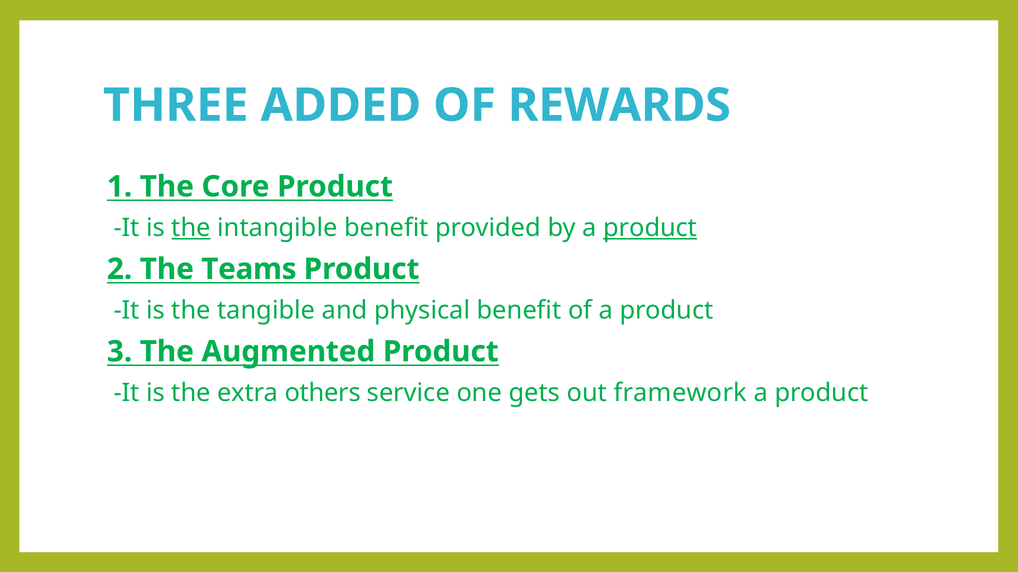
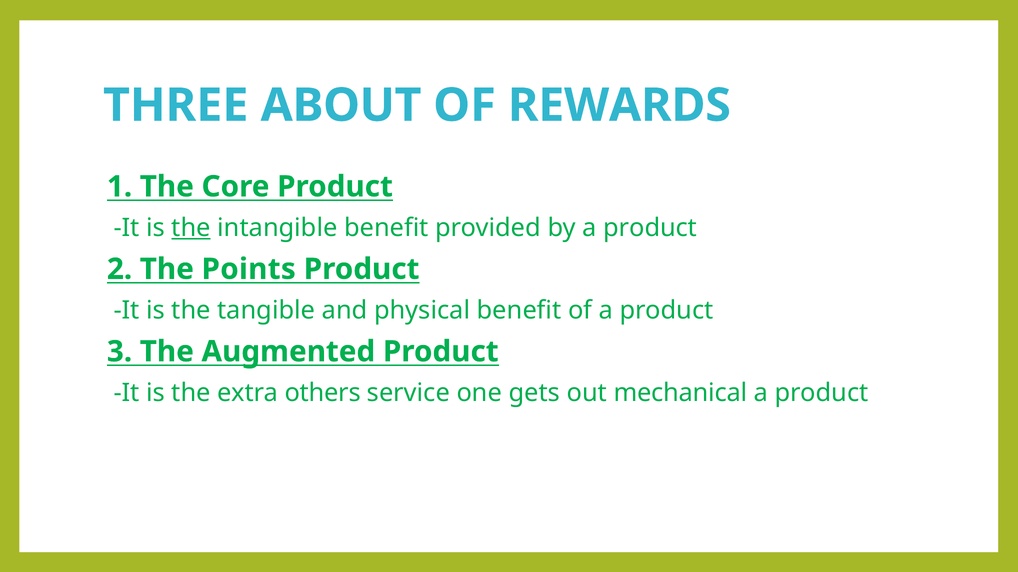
ADDED: ADDED -> ABOUT (341, 106)
product underline: present -> none (650, 228)
Teams: Teams -> Points (249, 269)
framework: framework -> mechanical (681, 393)
